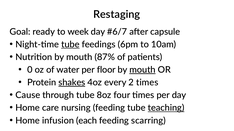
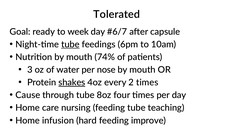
Restaging: Restaging -> Tolerated (117, 14)
87%: 87% -> 74% (105, 57)
0: 0 -> 3 (30, 70)
floor: floor -> nose (106, 70)
mouth underline: present -> none (142, 70)
teaching underline: present -> none (166, 108)
each: each -> hard (87, 121)
scarring: scarring -> improve (149, 121)
